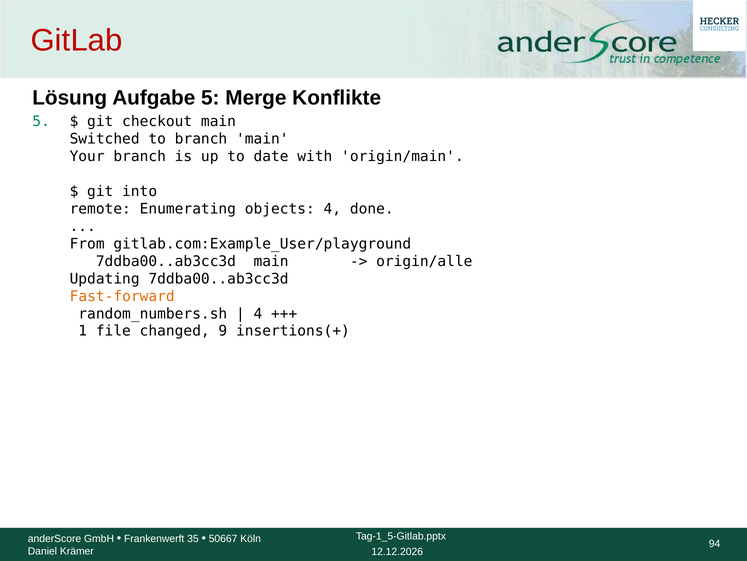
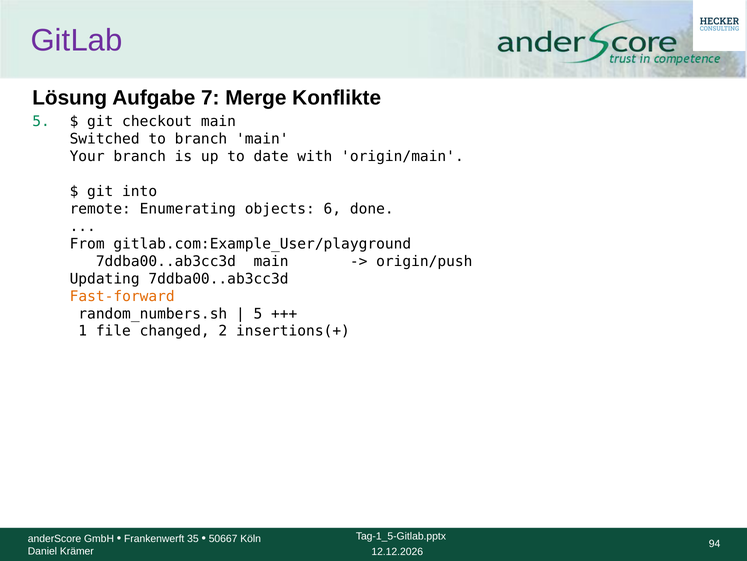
GitLab colour: red -> purple (77, 40)
Aufgabe 5: 5 -> 7 (210, 98)
objects 4: 4 -> 6 (332, 209)
origin/alle: origin/alle -> origin/push (424, 261)
4: 4 -> 5 (258, 313)
9: 9 -> 2 (223, 331)
